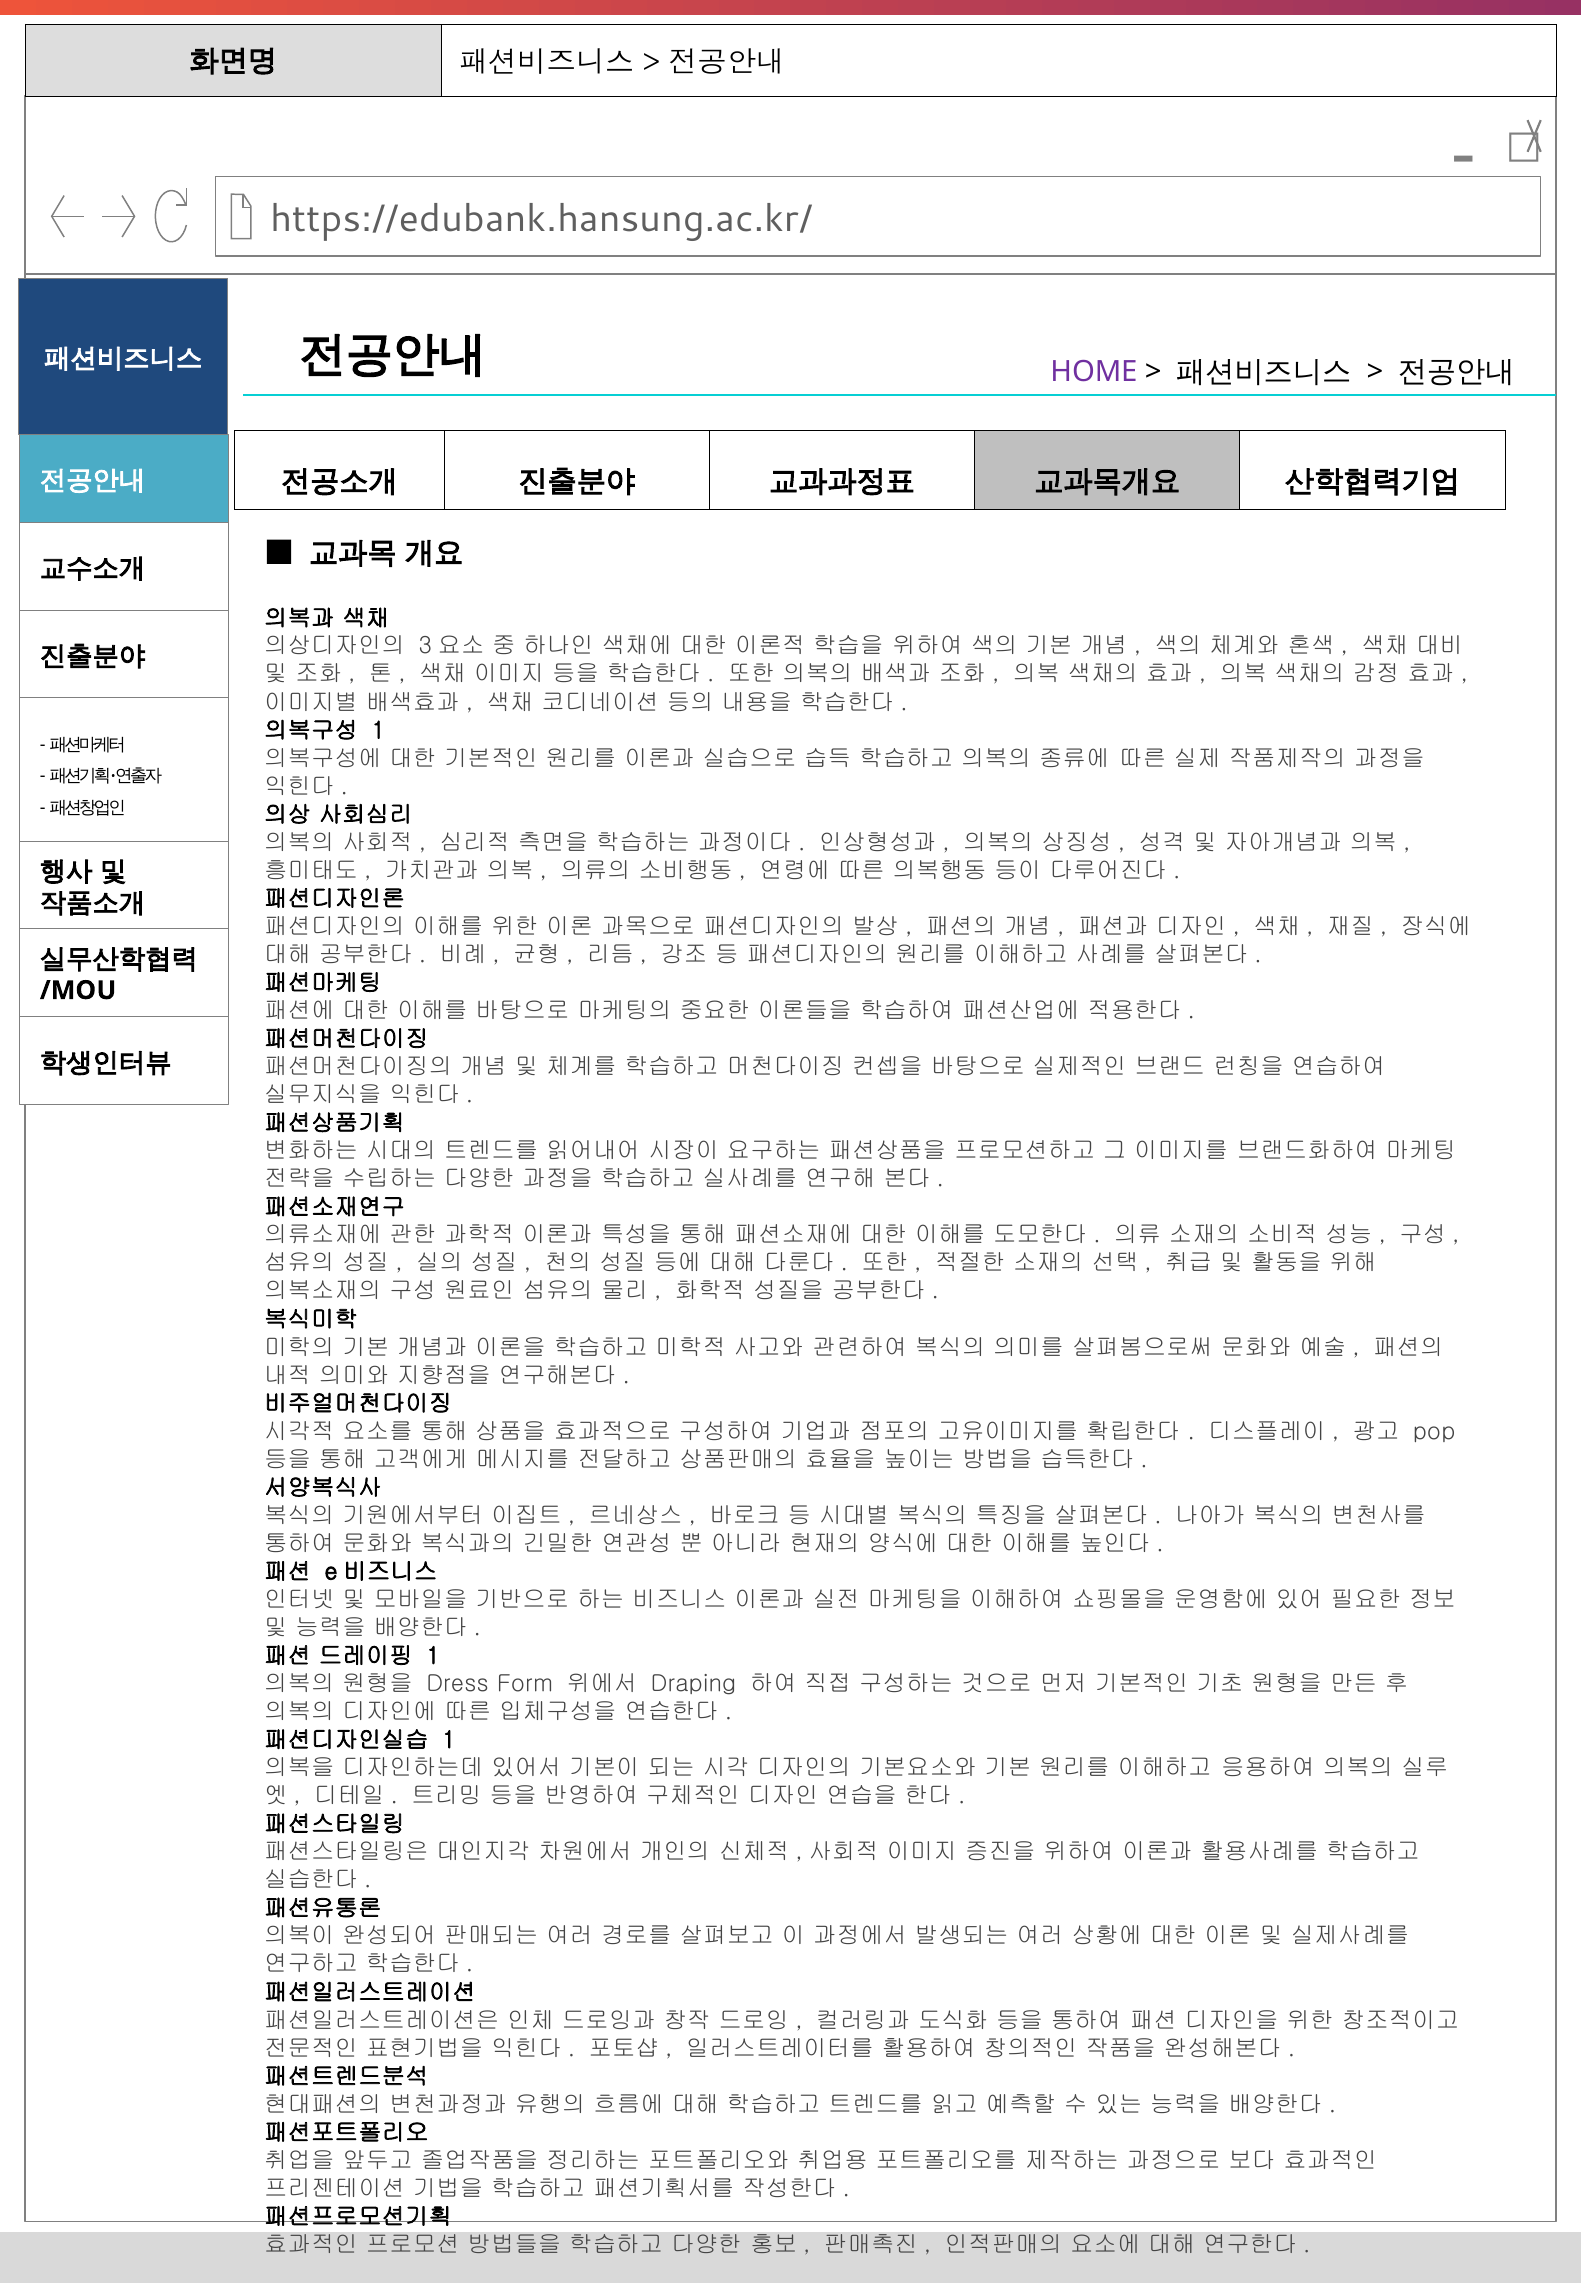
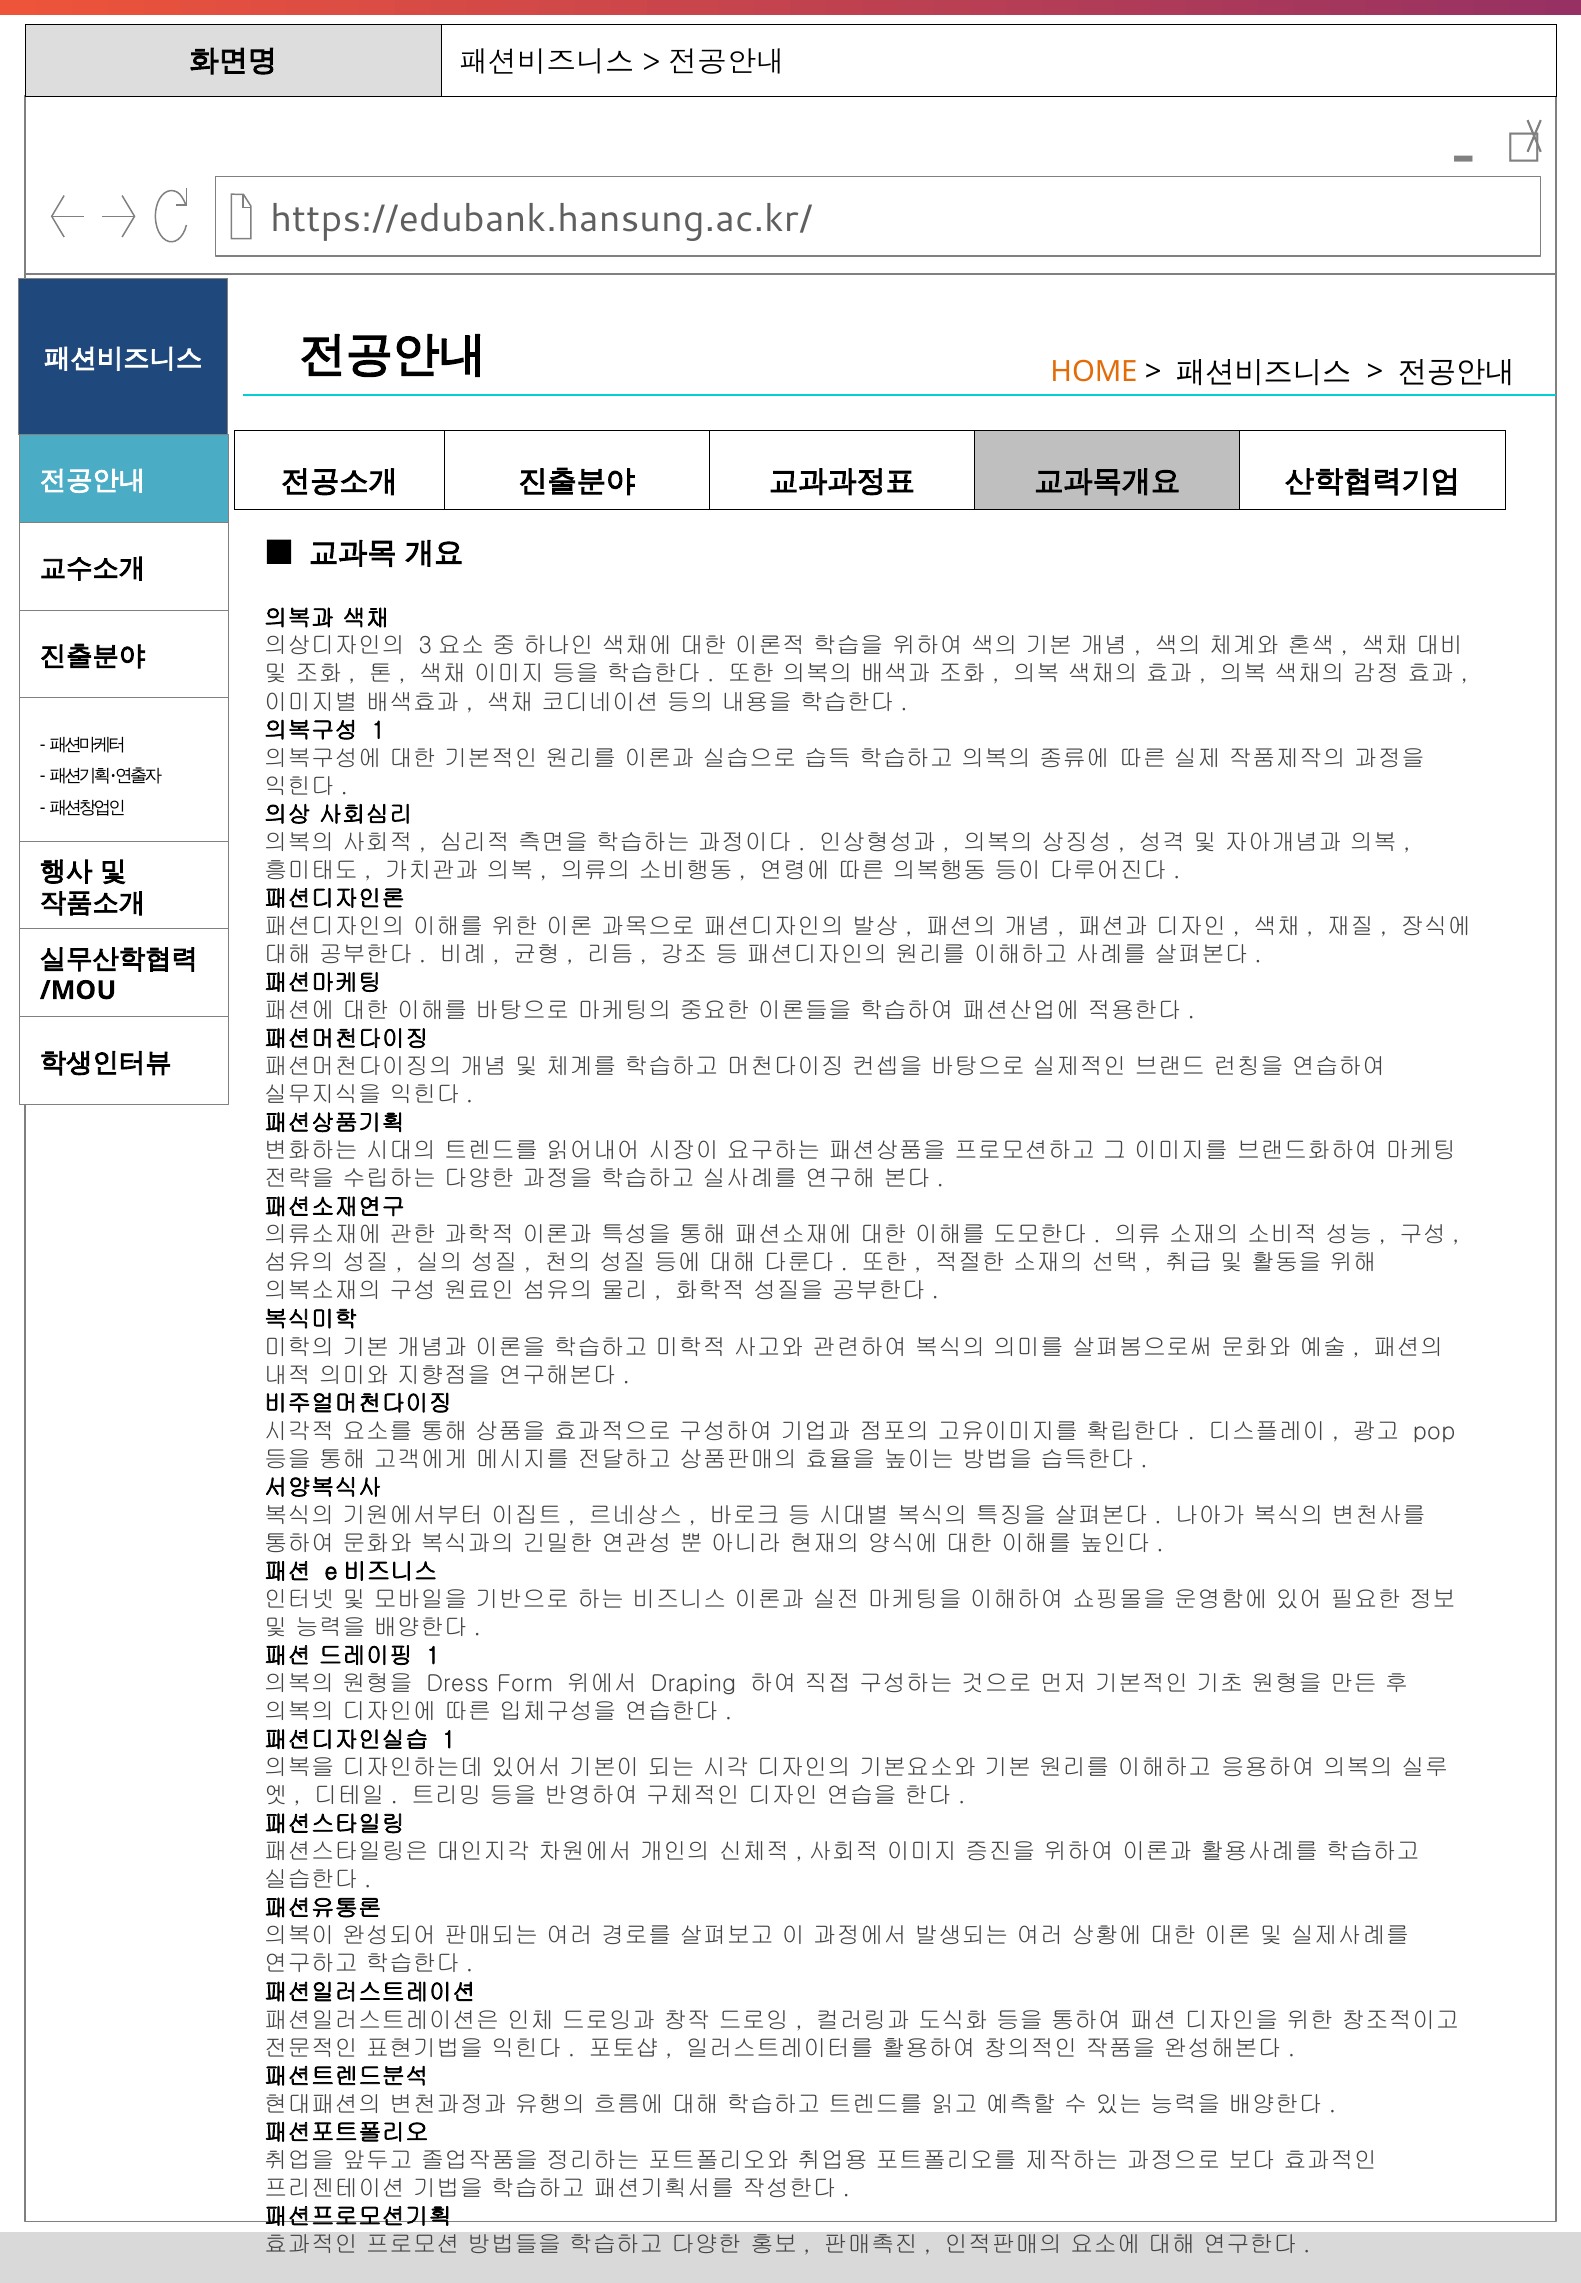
HOME colour: purple -> orange (1094, 372)
